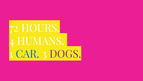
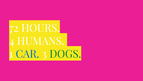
DOGS colour: purple -> green (65, 54)
